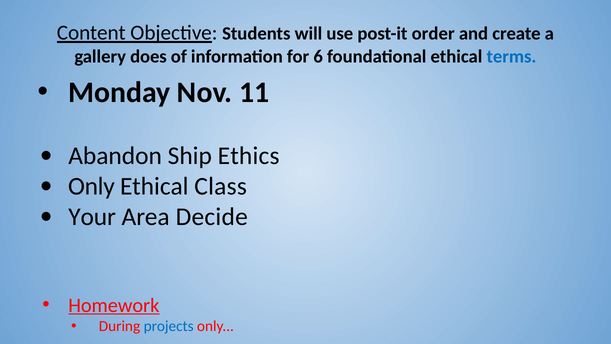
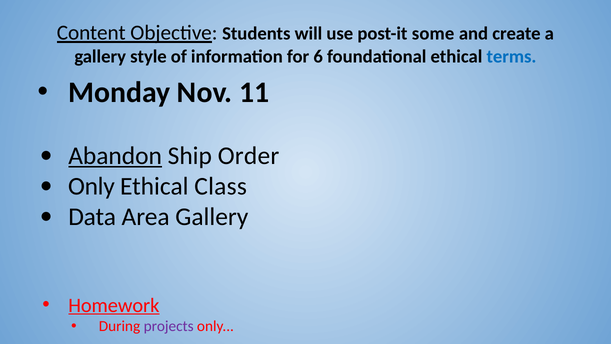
order: order -> some (433, 34)
does: does -> style (148, 57)
Abandon underline: none -> present (115, 156)
Ethics: Ethics -> Order (249, 156)
Your: Your -> Data (92, 217)
Area Decide: Decide -> Gallery (212, 217)
projects colour: blue -> purple (169, 326)
